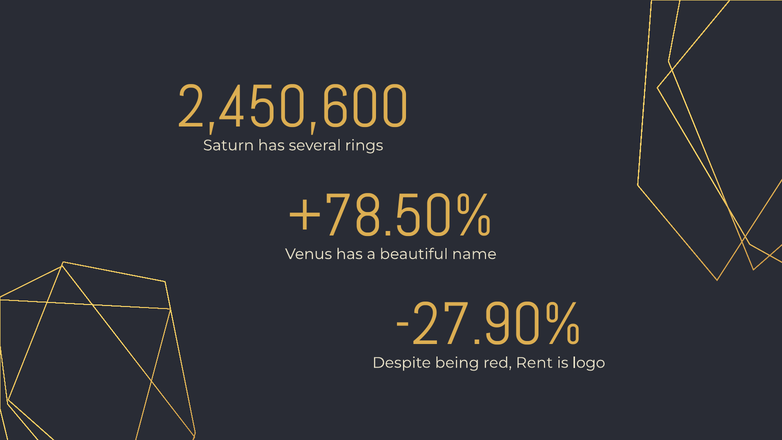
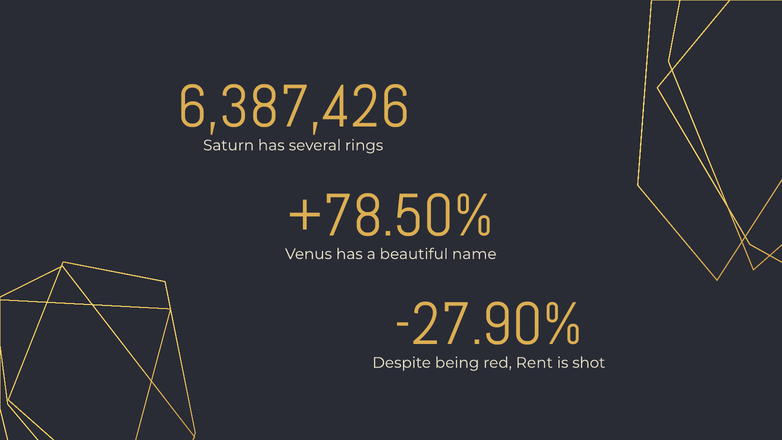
2,450,600: 2,450,600 -> 6,387,426 (294, 107)
logo: logo -> shot (589, 363)
